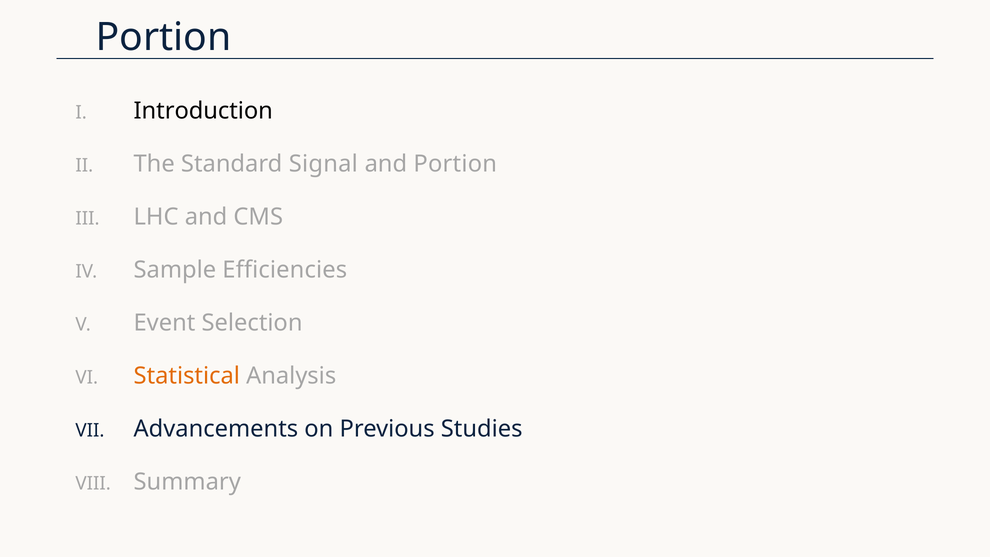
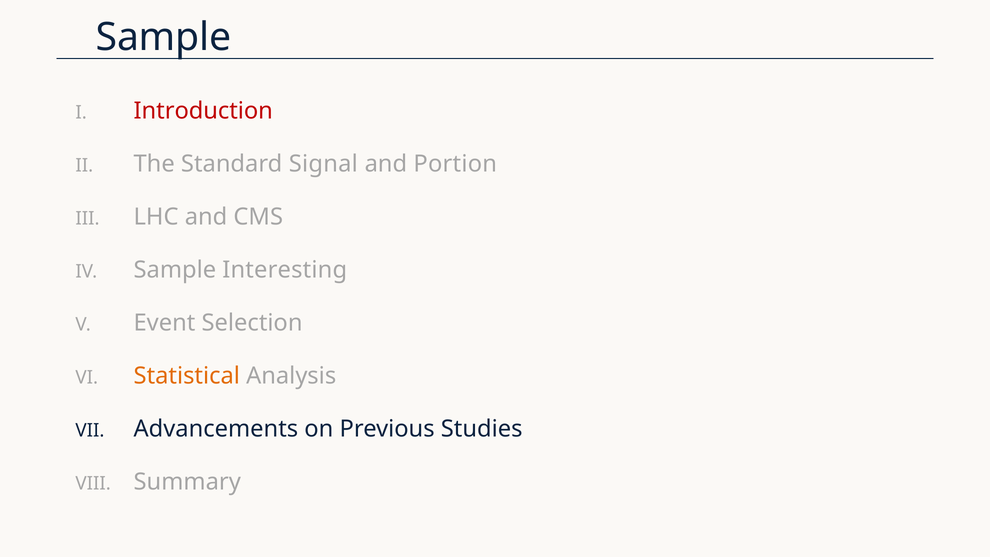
Portion: Portion -> Sample (164, 37)
Introduction colour: black -> red (203, 111)
Efficiencies: Efficiencies -> Interesting (285, 270)
